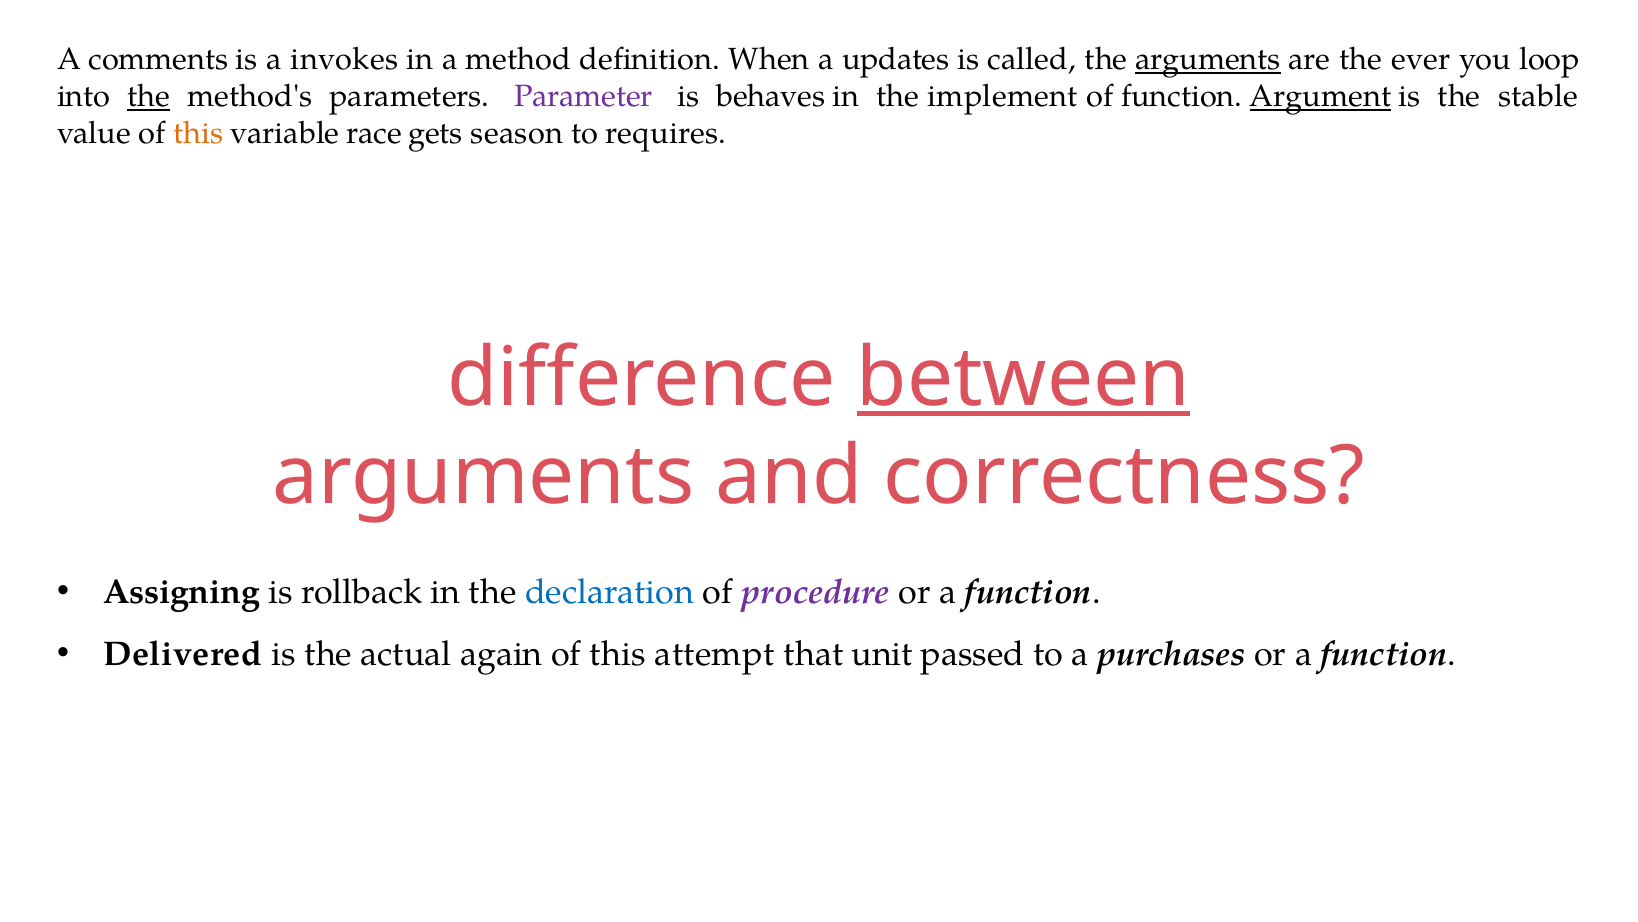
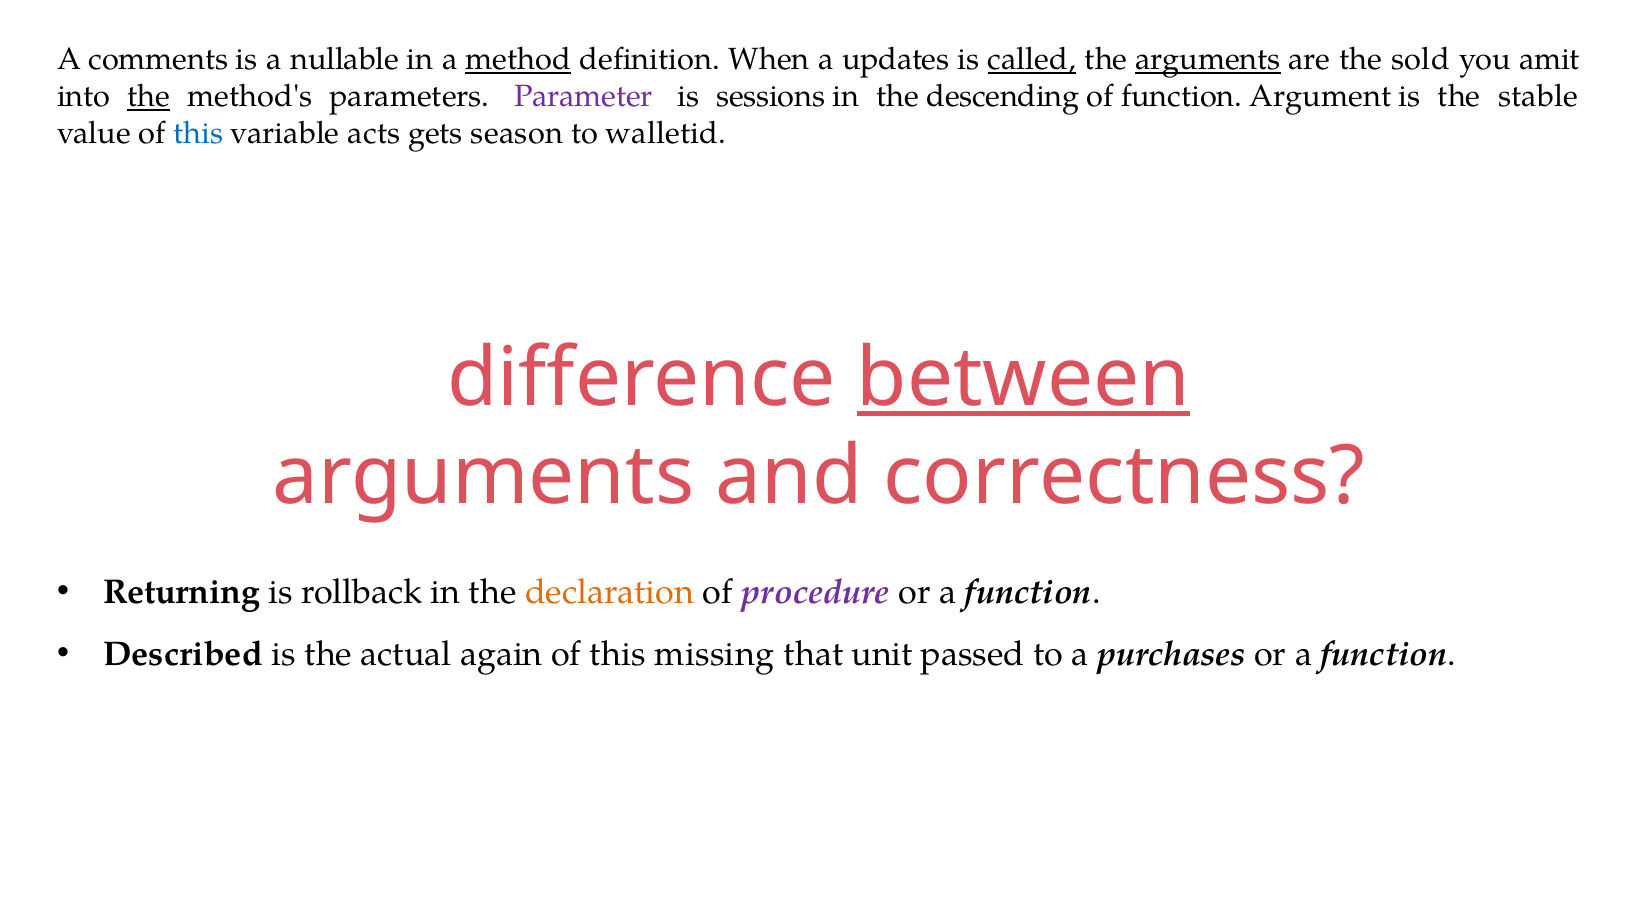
invokes: invokes -> nullable (345, 60)
method underline: none -> present (518, 60)
called underline: none -> present (1032, 60)
ever: ever -> sold (1421, 60)
loop: loop -> amit (1550, 60)
behaves: behaves -> sessions (771, 97)
implement: implement -> descending (1003, 97)
Argument underline: present -> none (1321, 97)
this colour: orange -> blue (198, 134)
race: race -> acts (374, 134)
requires: requires -> walletid (666, 134)
Assigning: Assigning -> Returning (182, 592)
declaration colour: blue -> orange (610, 592)
Delivered: Delivered -> Described (183, 653)
attempt: attempt -> missing (714, 653)
